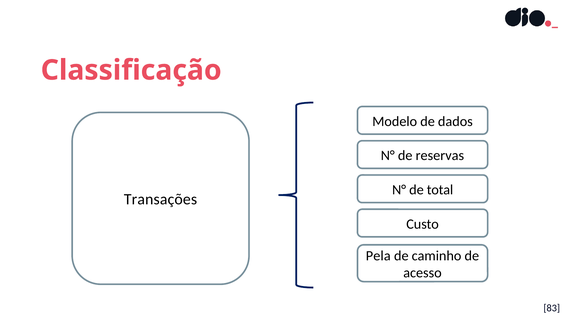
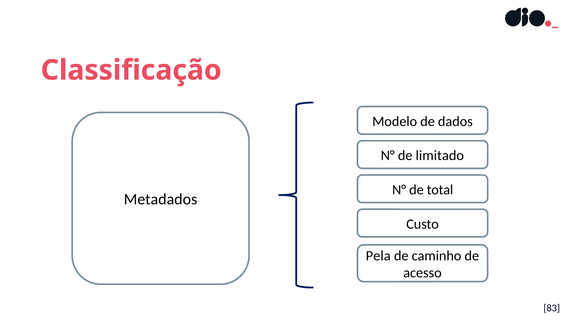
reservas: reservas -> limitado (440, 155)
Transações: Transações -> Metadados (161, 199)
